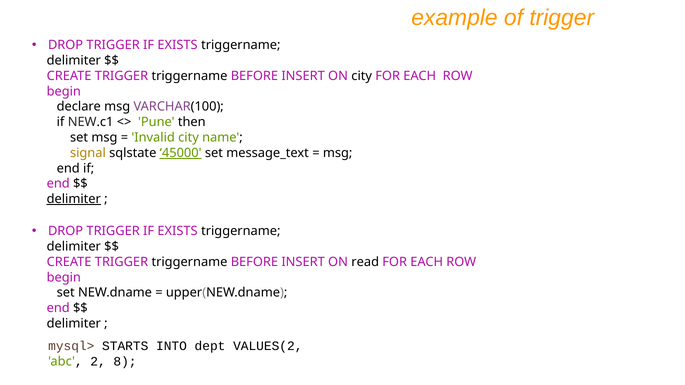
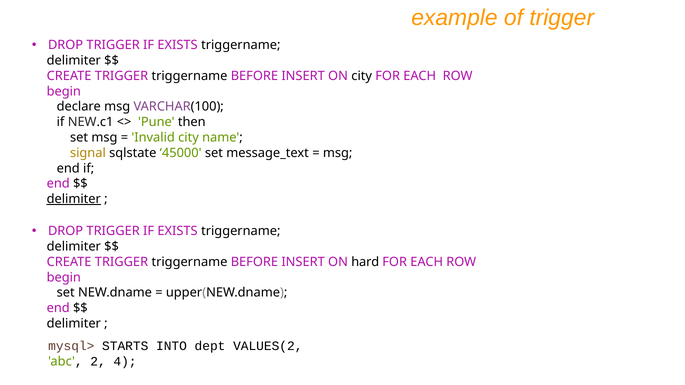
45000 underline: present -> none (181, 153)
read: read -> hard (365, 262)
8: 8 -> 4 (125, 362)
